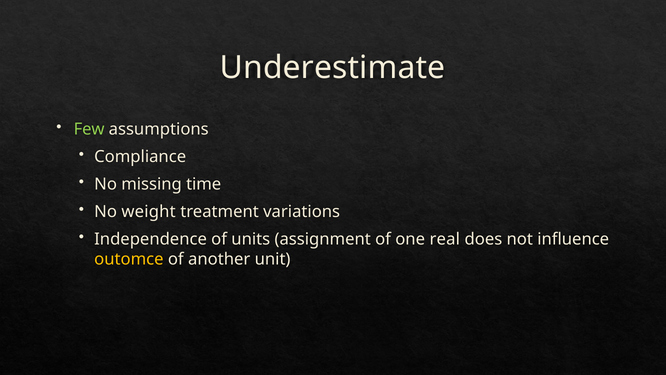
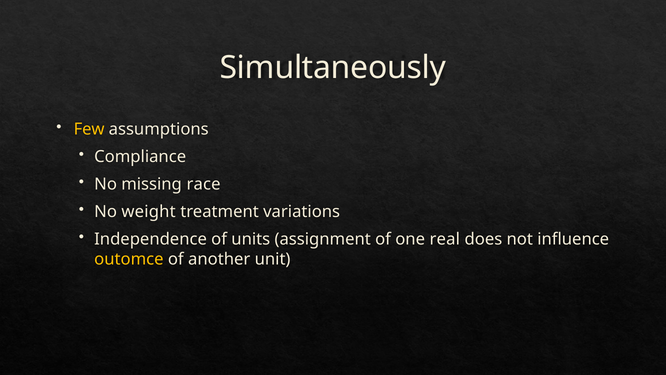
Underestimate: Underestimate -> Simultaneously (333, 67)
Few colour: light green -> yellow (89, 129)
time: time -> race (204, 184)
